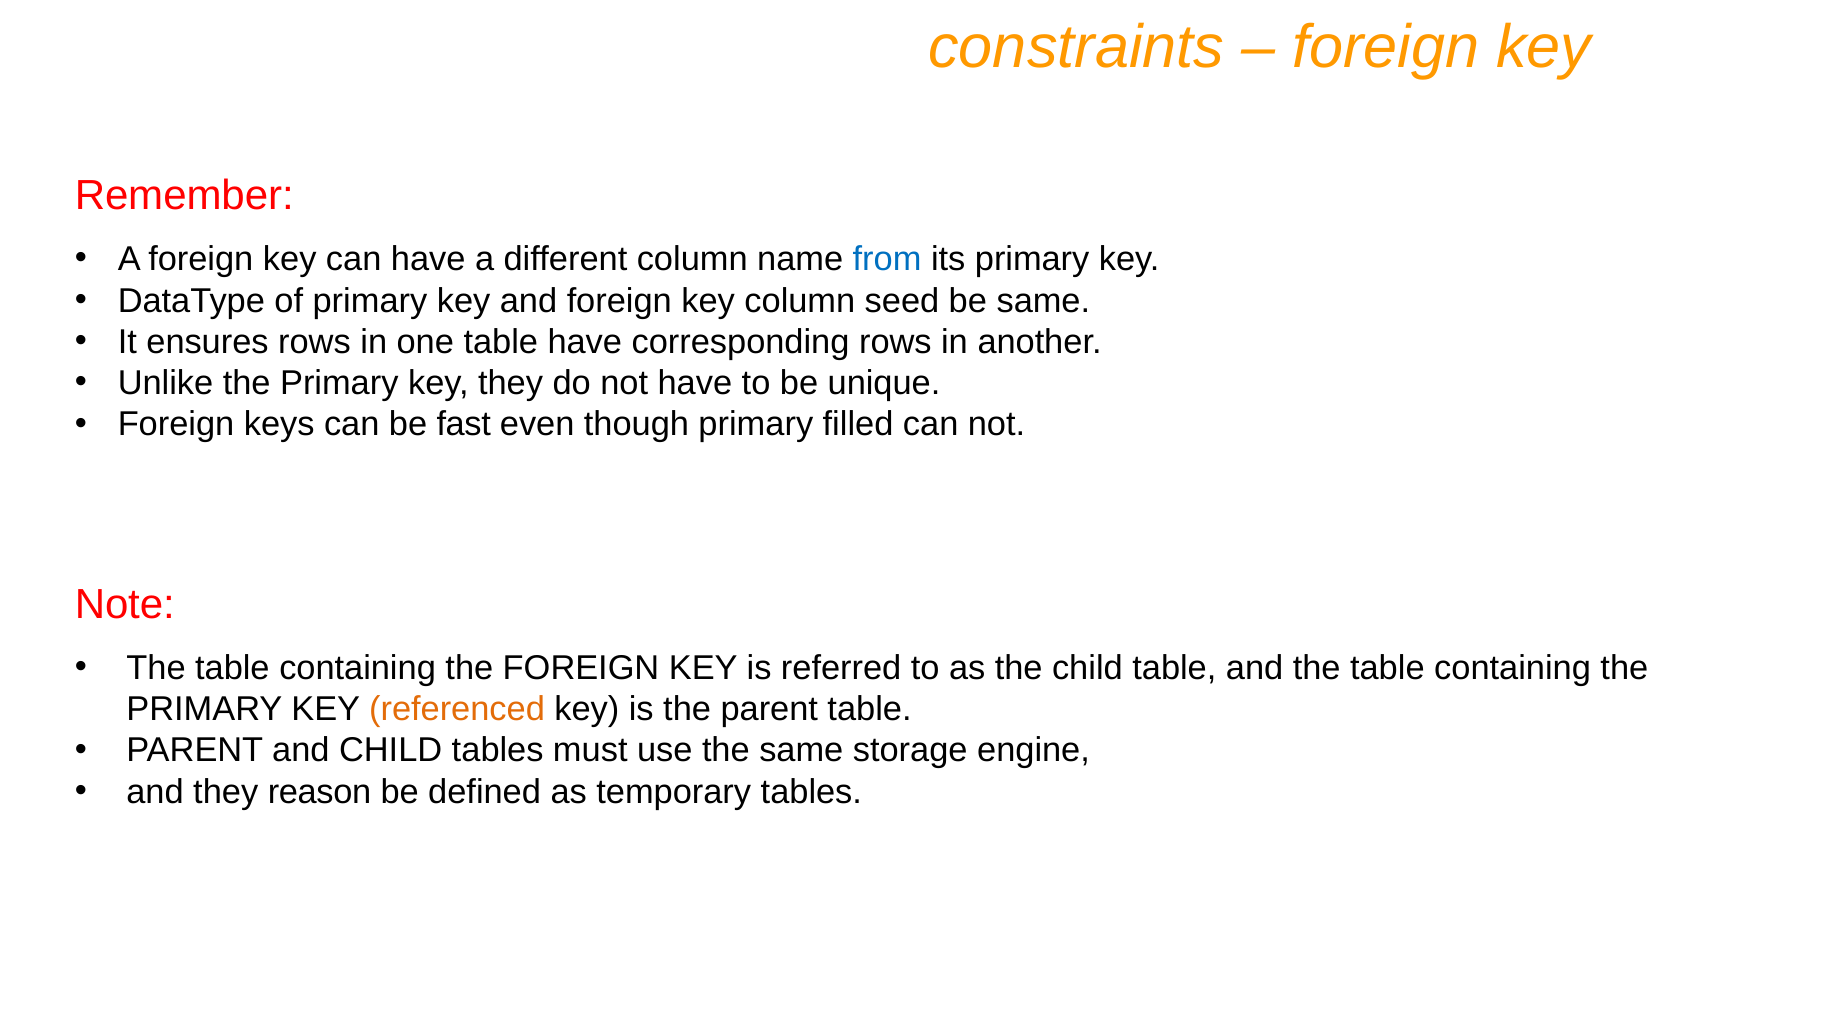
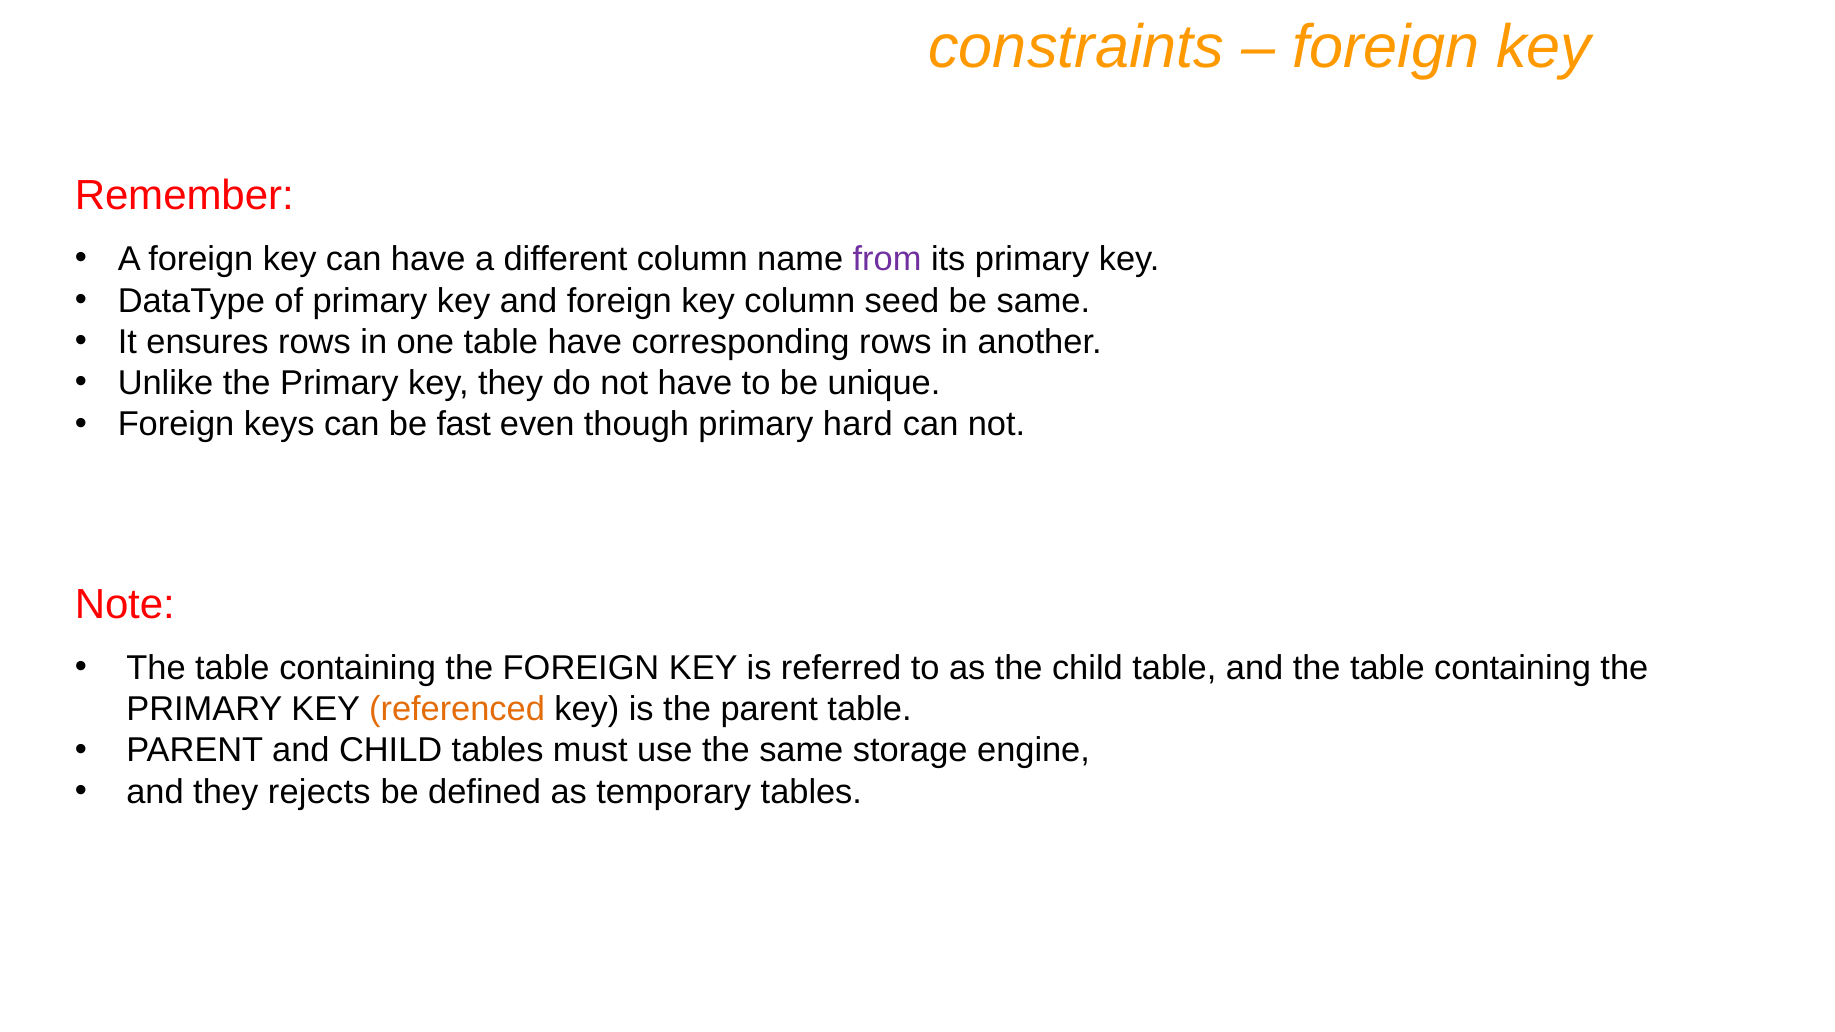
from colour: blue -> purple (887, 259)
filled: filled -> hard (858, 425)
reason: reason -> rejects (319, 792)
